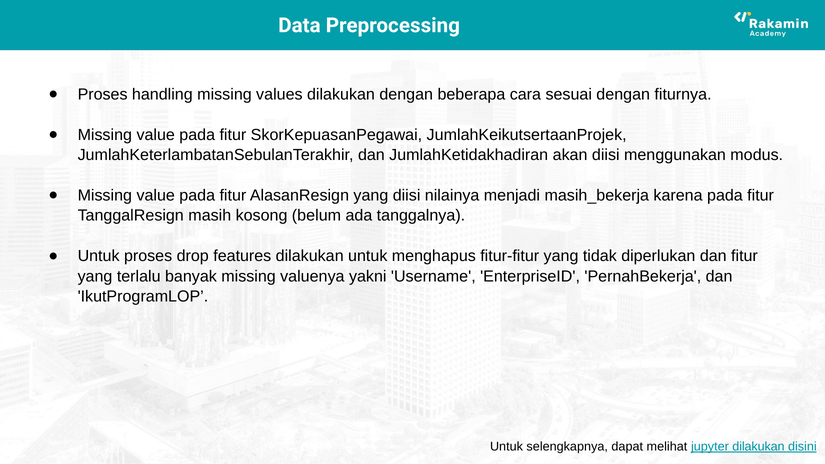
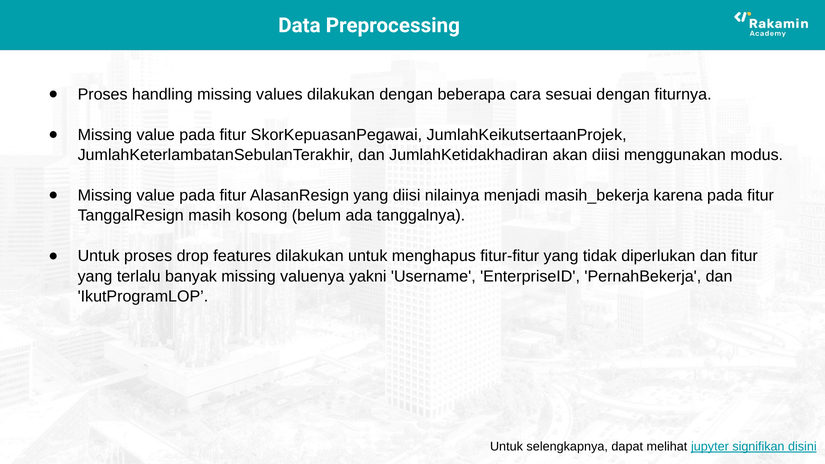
jupyter dilakukan: dilakukan -> signifikan (758, 447)
